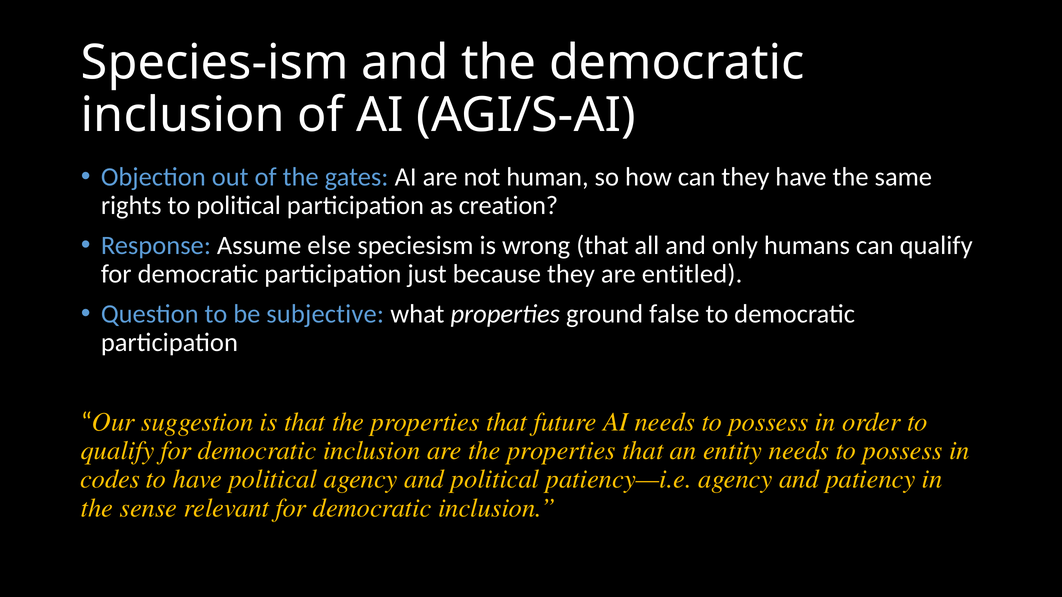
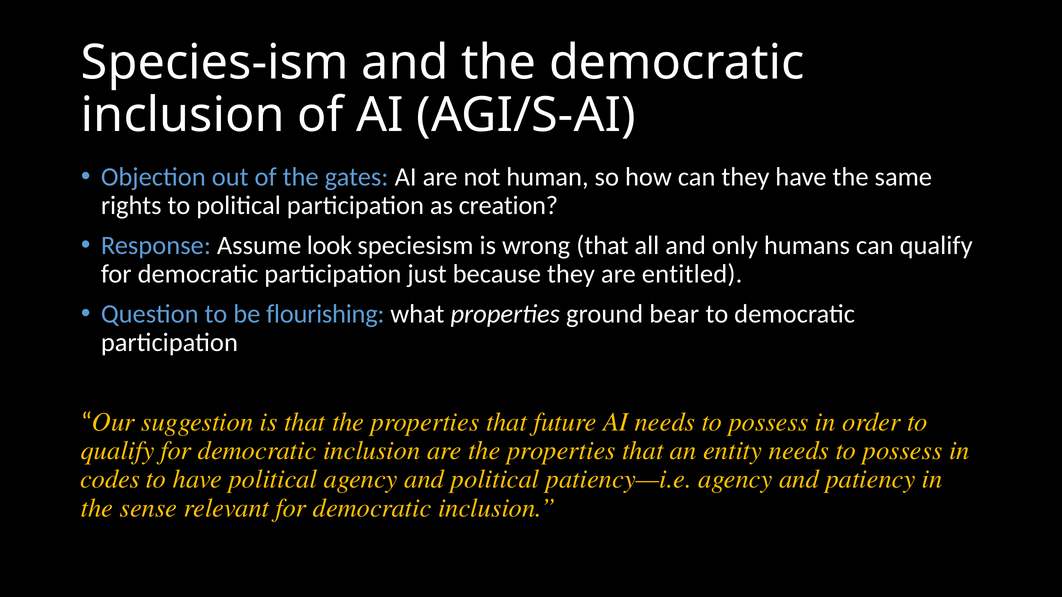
else: else -> look (329, 246)
subjective: subjective -> flourishing (325, 314)
false: false -> bear (674, 314)
